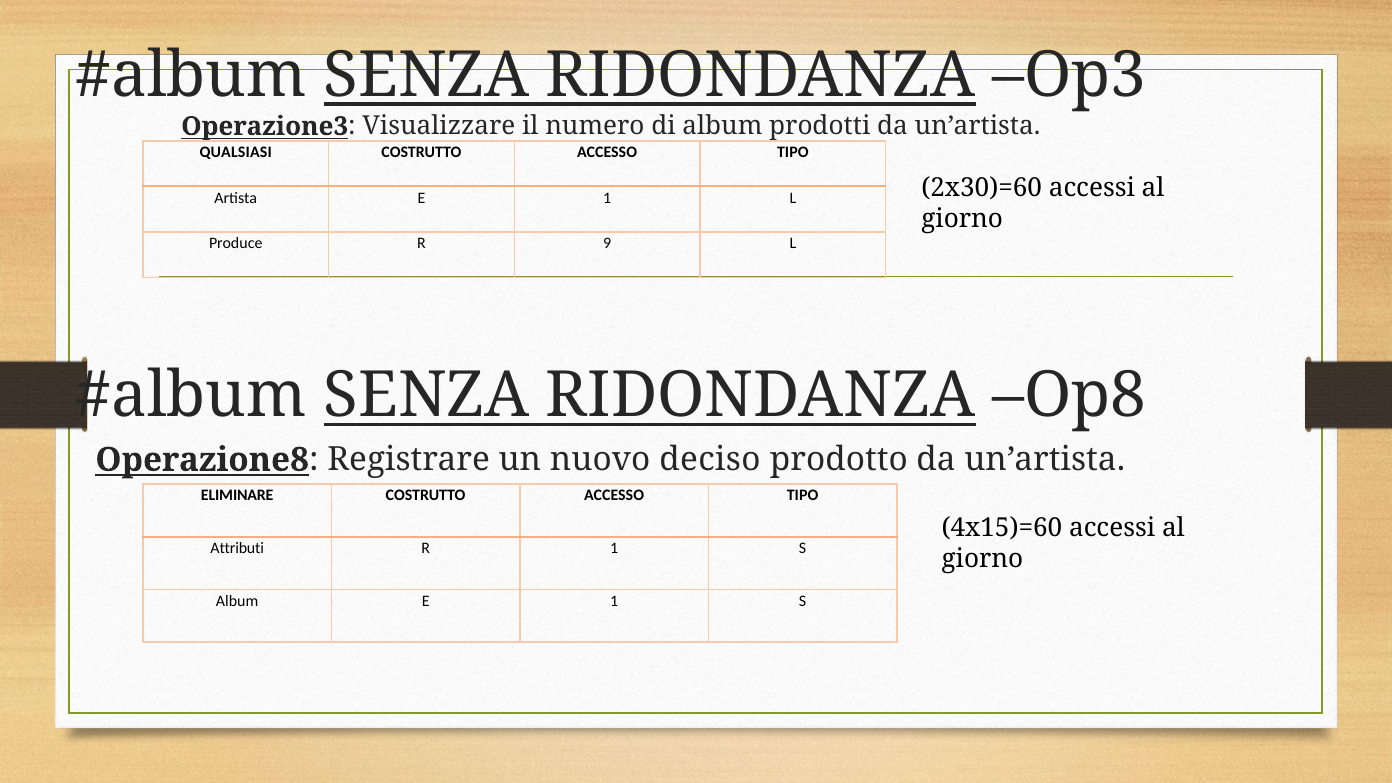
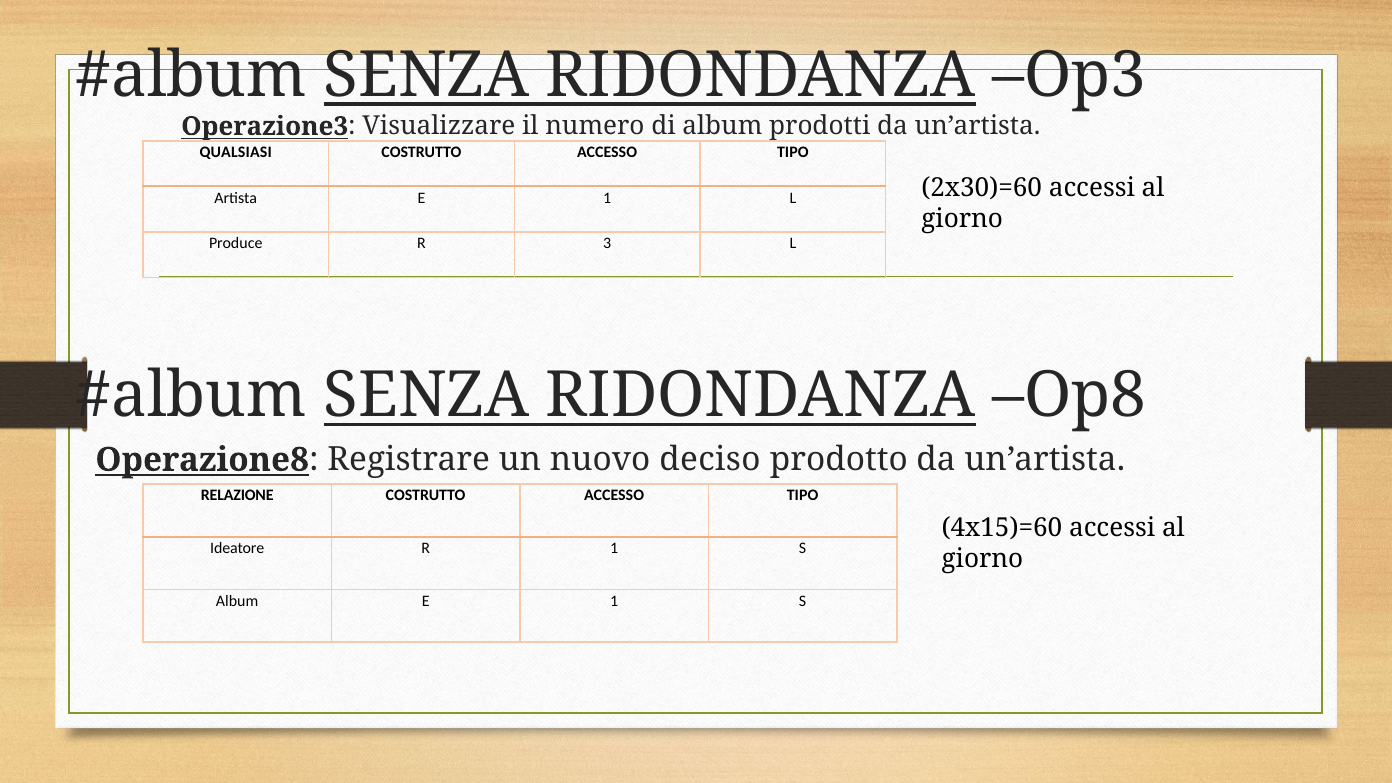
9: 9 -> 3 (607, 243)
ELIMINARE: ELIMINARE -> RELAZIONE (237, 495)
Attributi: Attributi -> Ideatore (237, 548)
